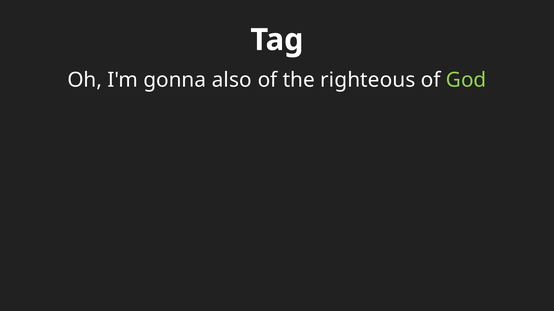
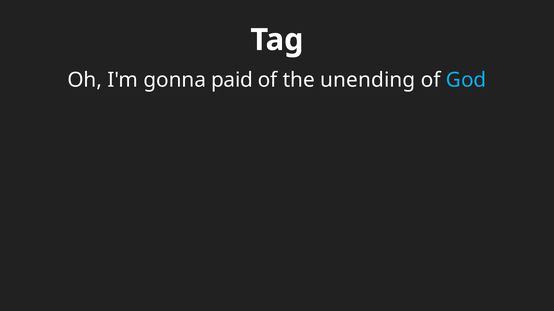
also: also -> paid (232, 80)
righteous: righteous -> unending (368, 80)
God colour: light green -> light blue (466, 80)
